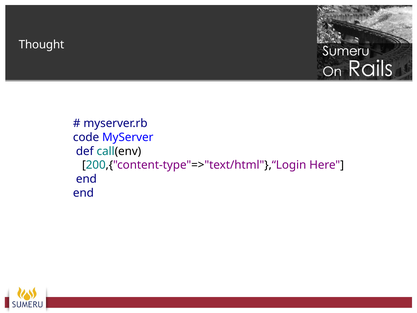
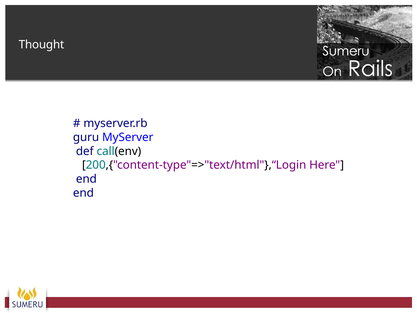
code: code -> guru (86, 137)
